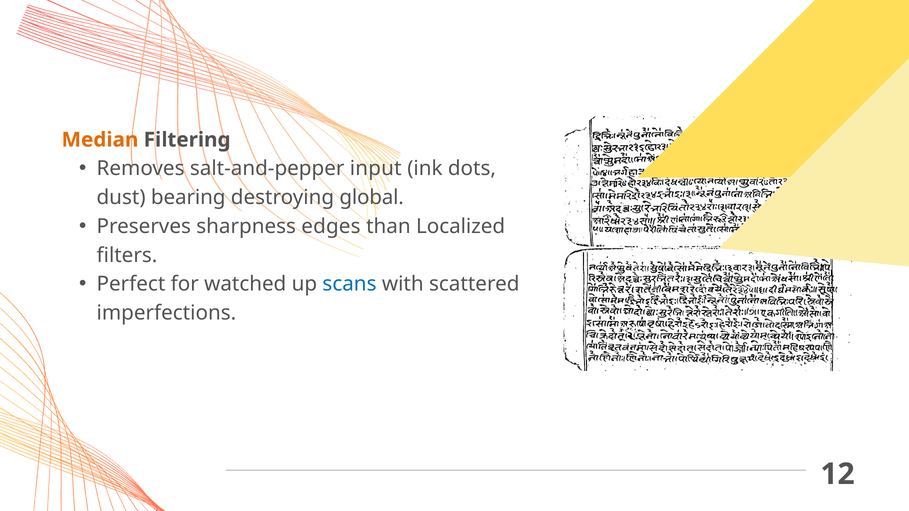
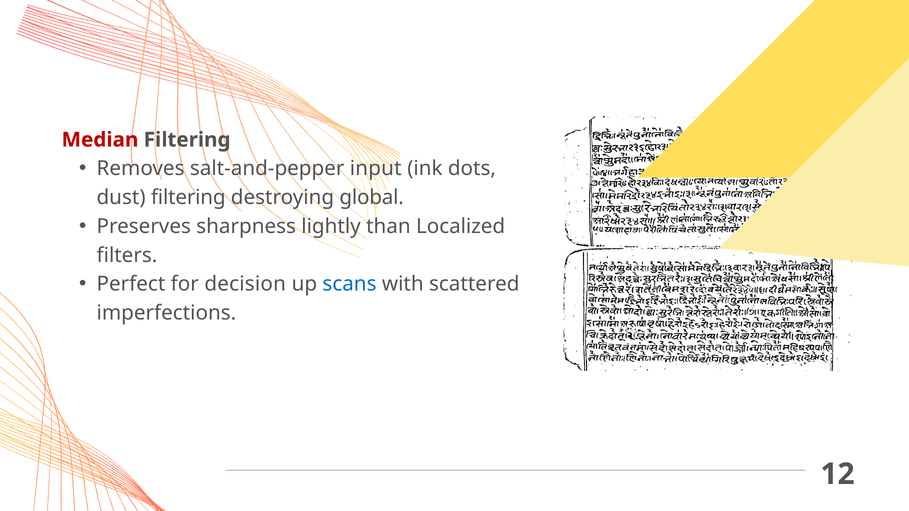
Median colour: orange -> red (100, 140)
dust bearing: bearing -> filtering (188, 198)
edges: edges -> lightly (331, 227)
watched: watched -> decision (245, 284)
